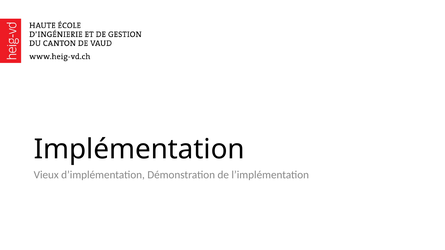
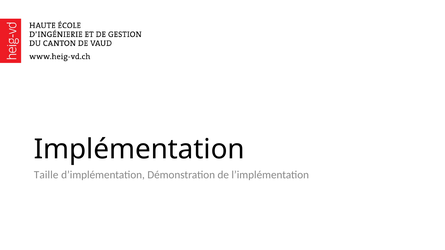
Vieux: Vieux -> Taille (46, 175)
